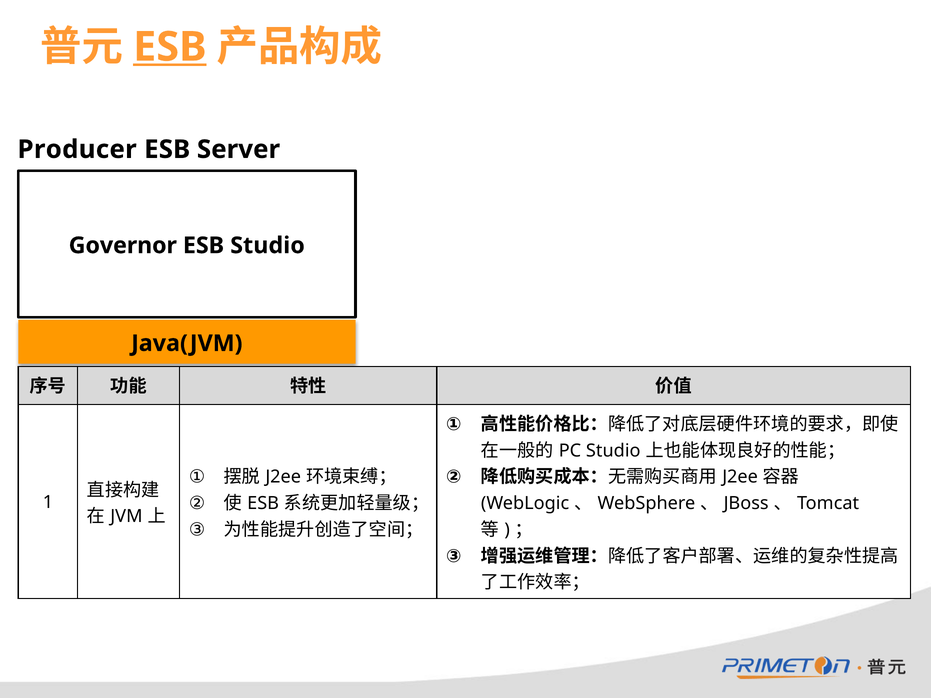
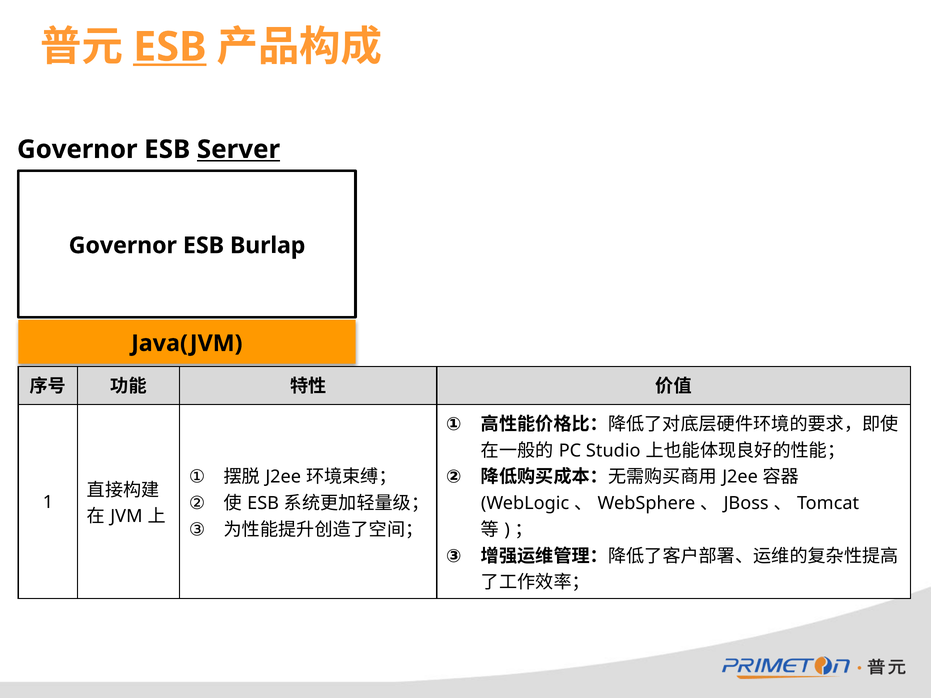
Producer: Producer -> Governor (77, 149)
Server underline: none -> present (238, 149)
ESB Studio: Studio -> Burlap (268, 246)
